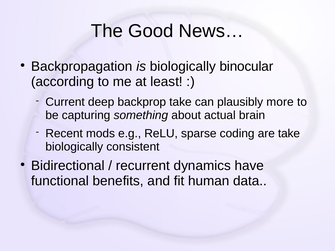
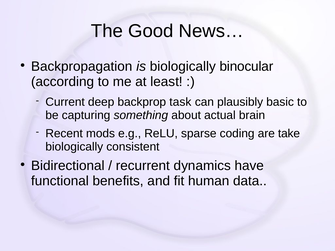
backprop take: take -> task (180, 102)
more: more -> basic (280, 102)
